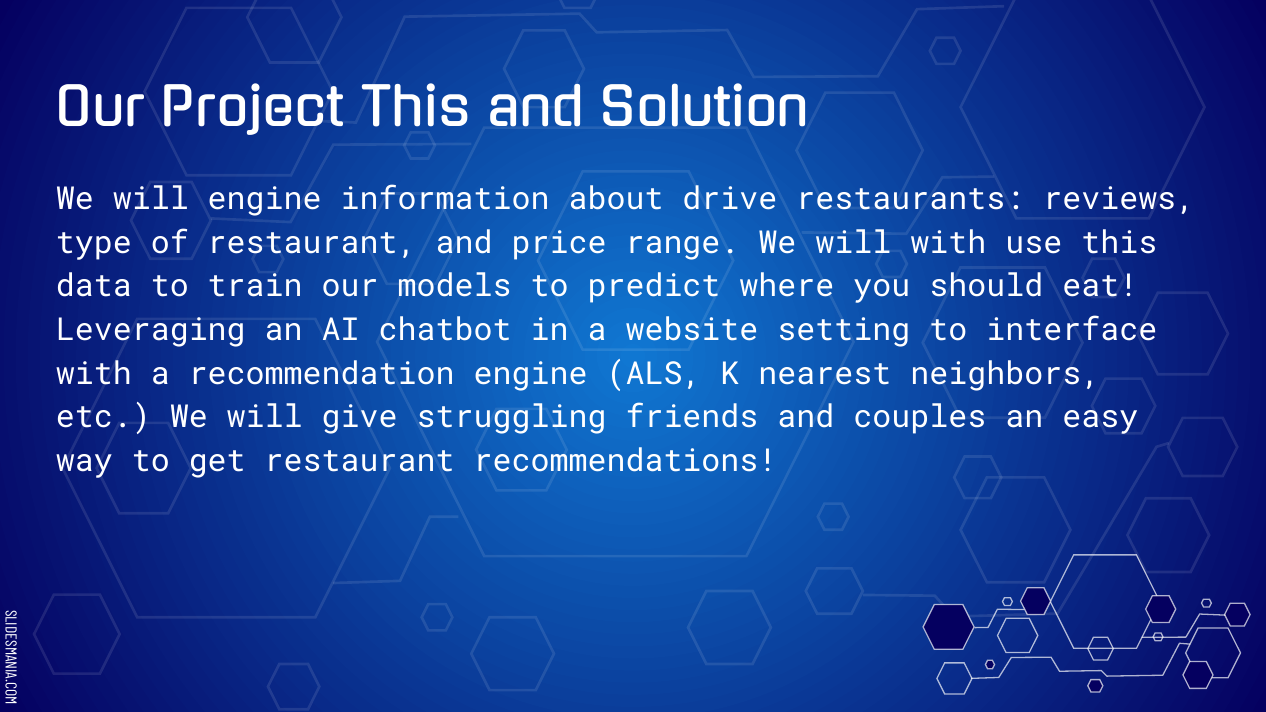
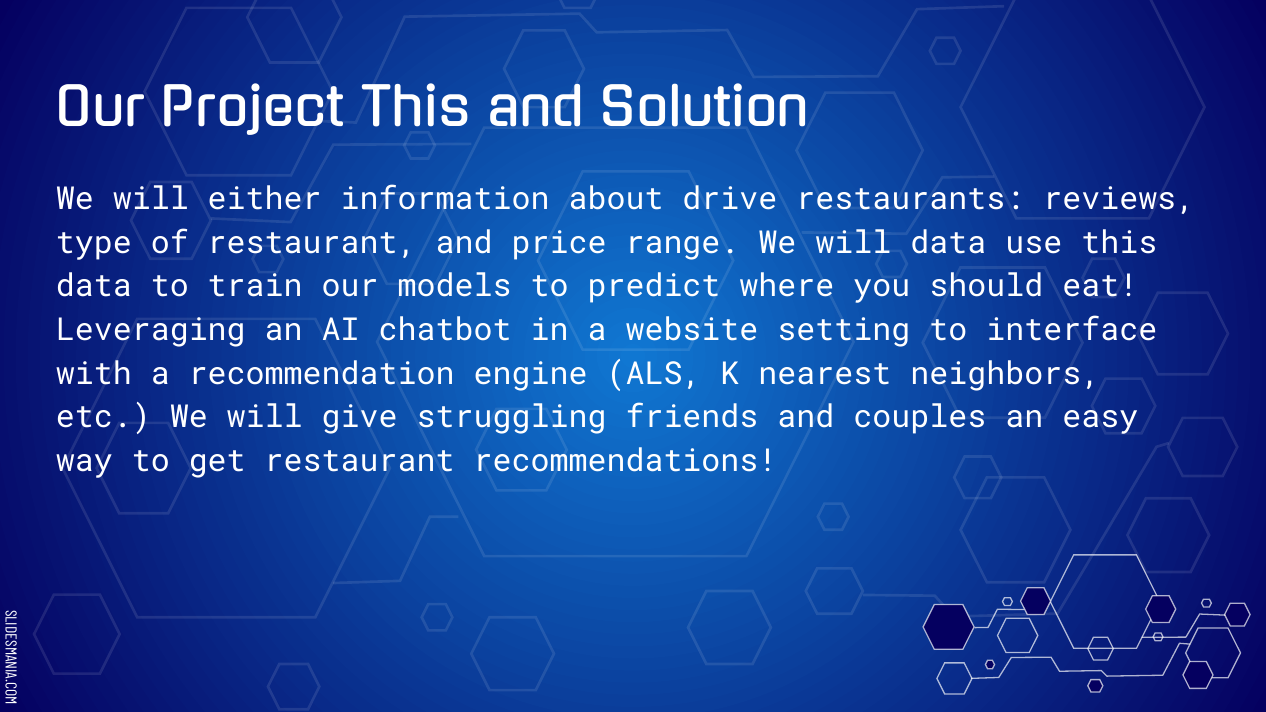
will engine: engine -> either (265, 199)
will with: with -> data (948, 243)
